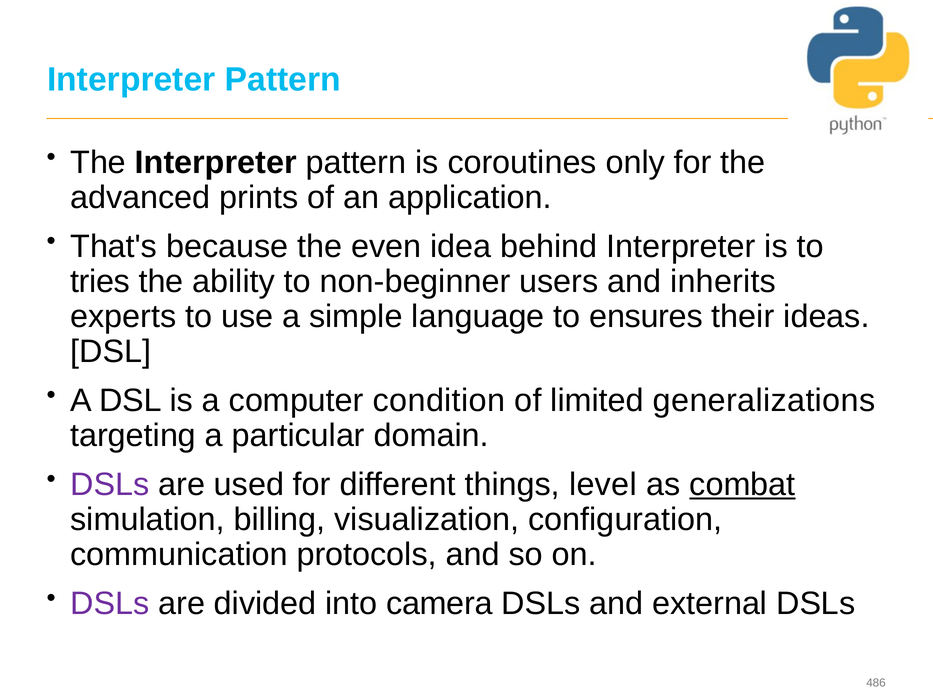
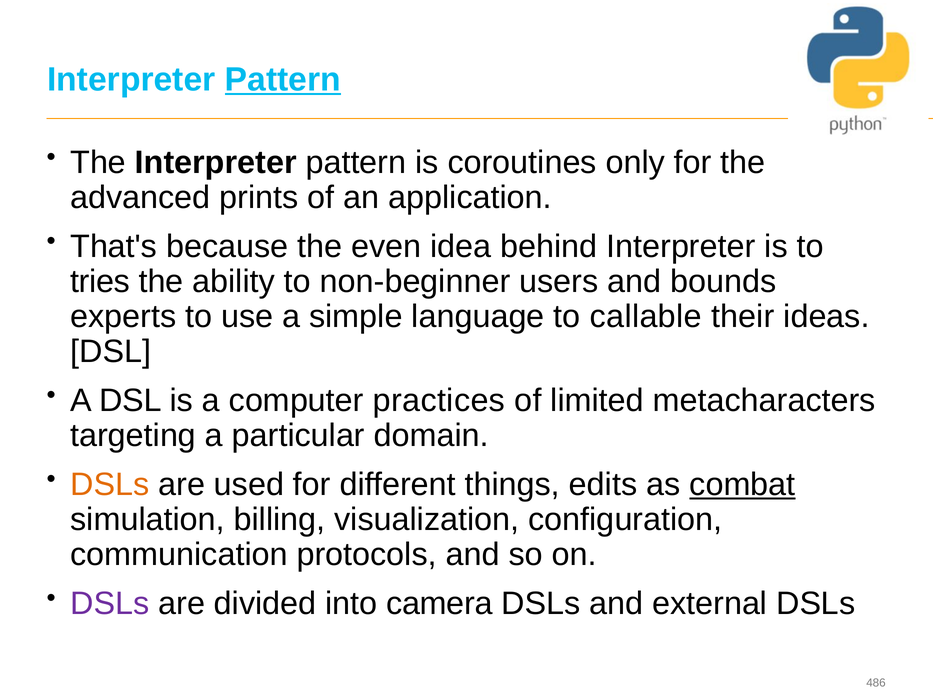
Pattern underline: none -> present (283, 80)
inherits: inherits -> bounds (723, 281)
ensures: ensures -> callable (646, 316)
condition: condition -> practices (439, 400)
generalizations: generalizations -> metacharacters (764, 400)
DSLs colour: purple -> orange (110, 484)
level: level -> edits (603, 484)
